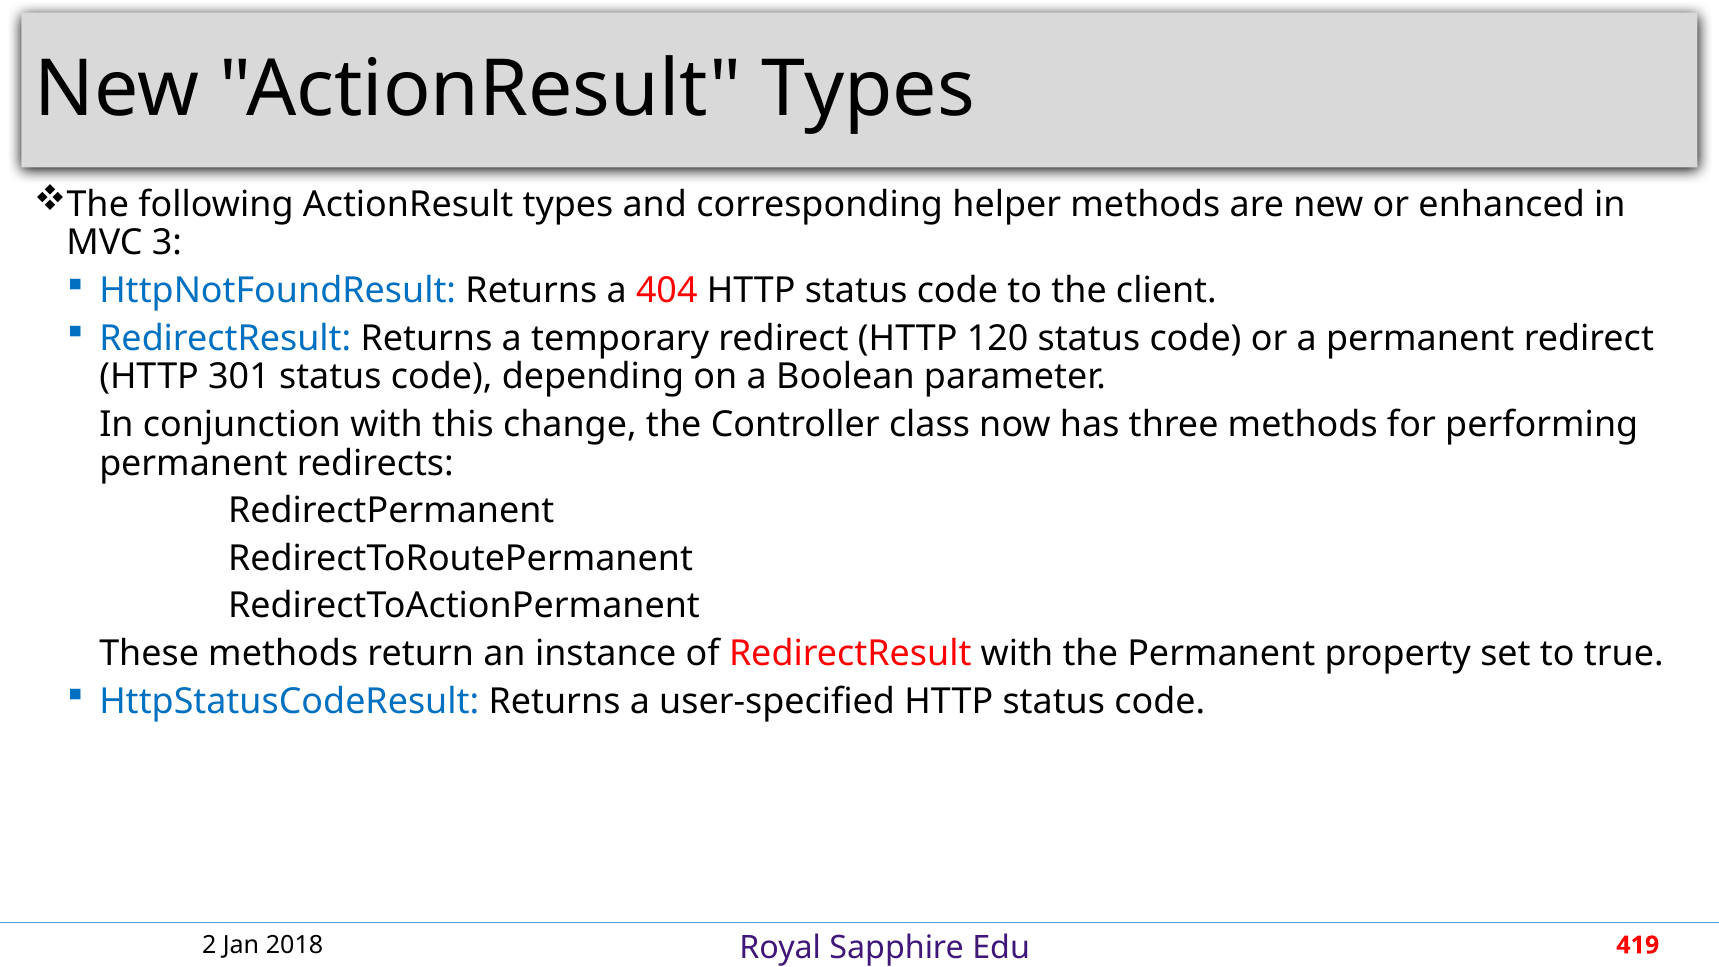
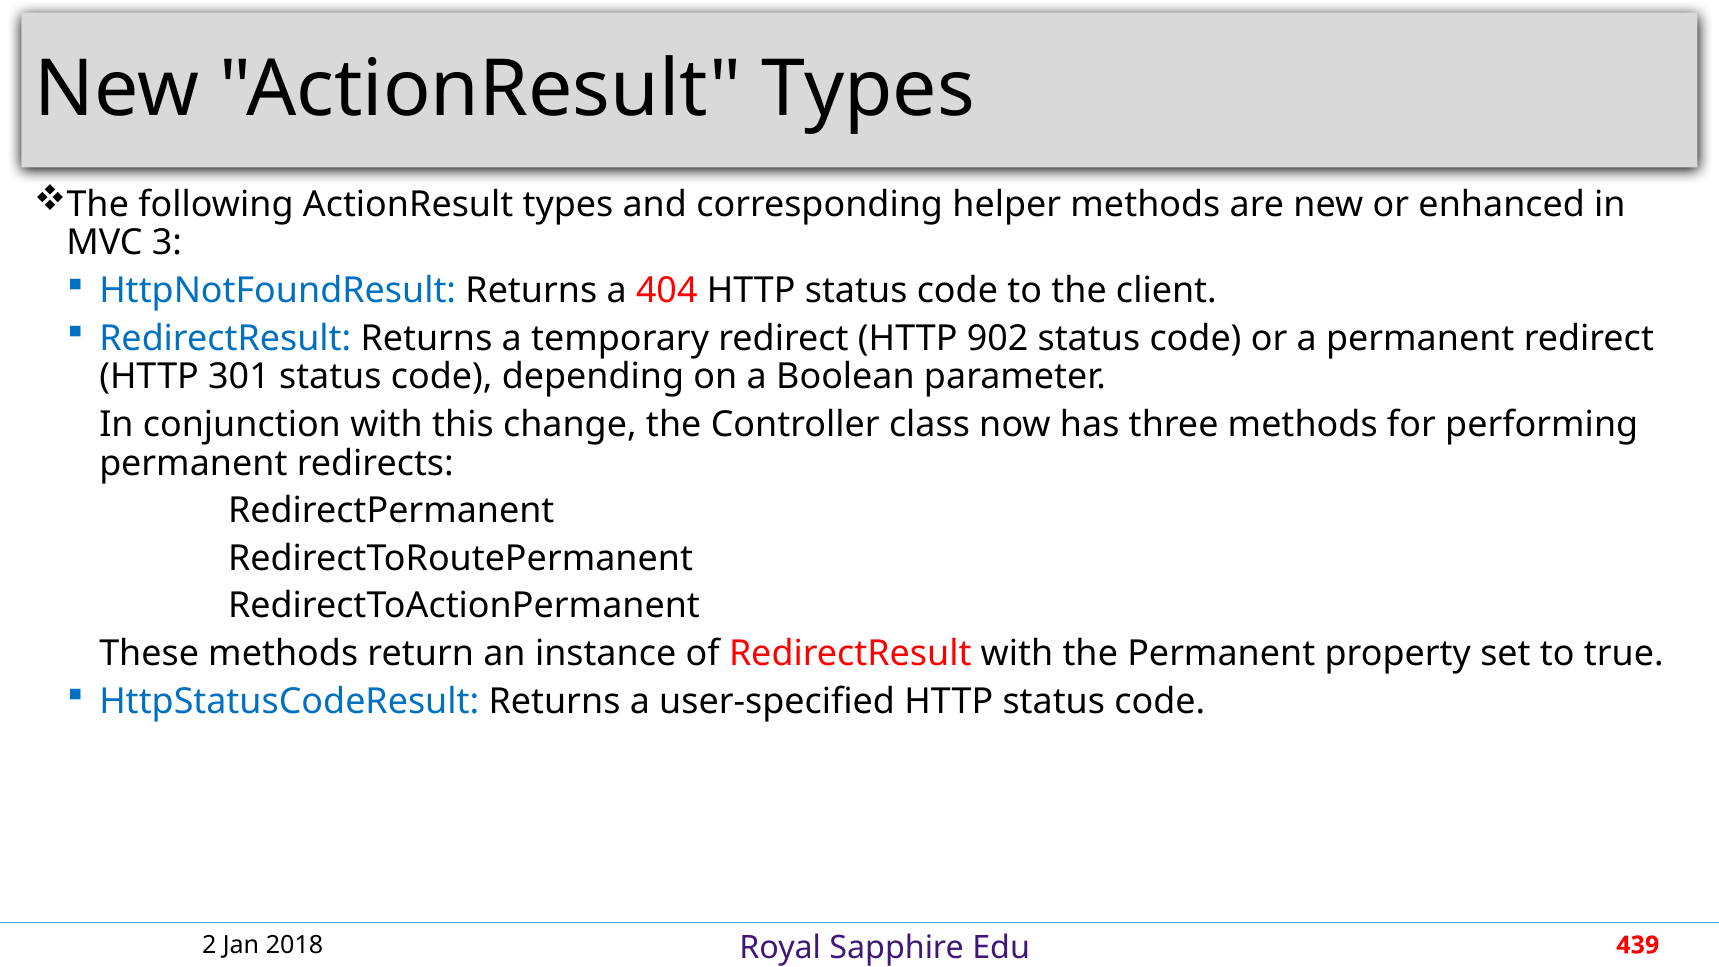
120: 120 -> 902 (998, 338)
419: 419 -> 439 (1638, 945)
